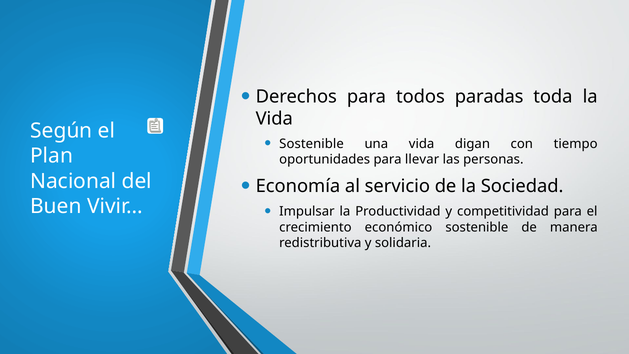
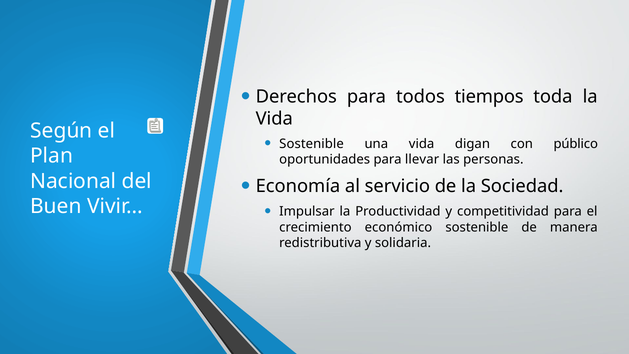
paradas: paradas -> tiempos (489, 97)
tiempo: tiempo -> público (576, 144)
